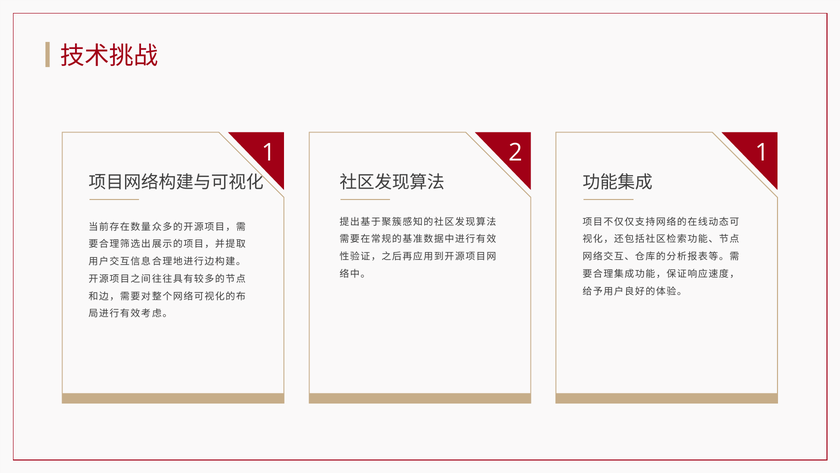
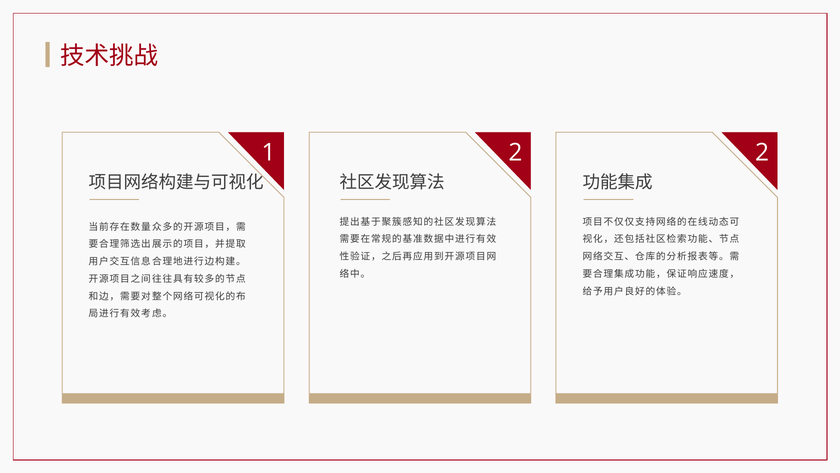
1 1: 1 -> 2 (762, 153)
